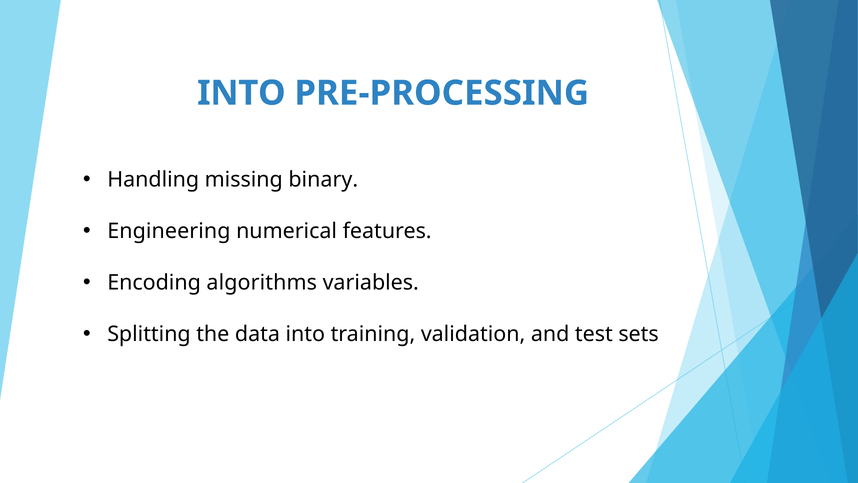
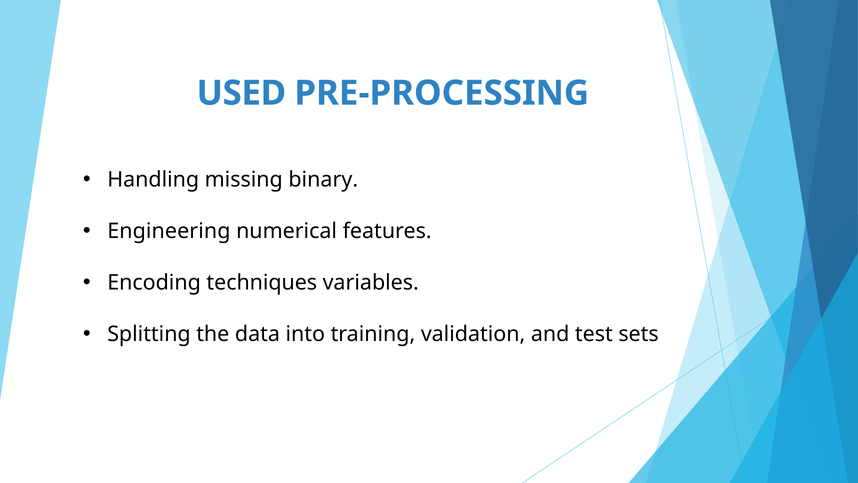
INTO: INTO -> USED (241, 93)
algorithms: algorithms -> techniques (262, 283)
